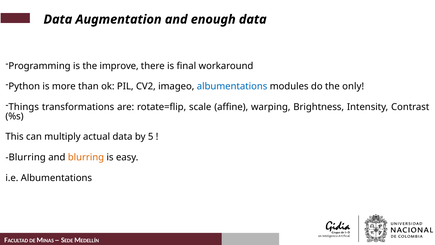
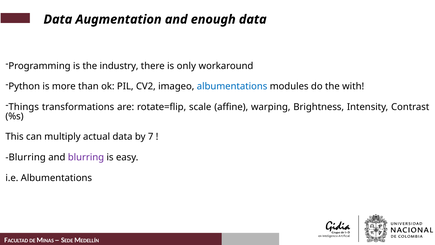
improve: improve -> industry (119, 66)
final: final -> only (186, 66)
only: only -> with (353, 86)
5: 5 -> 7 (151, 137)
blurring colour: orange -> purple (86, 157)
